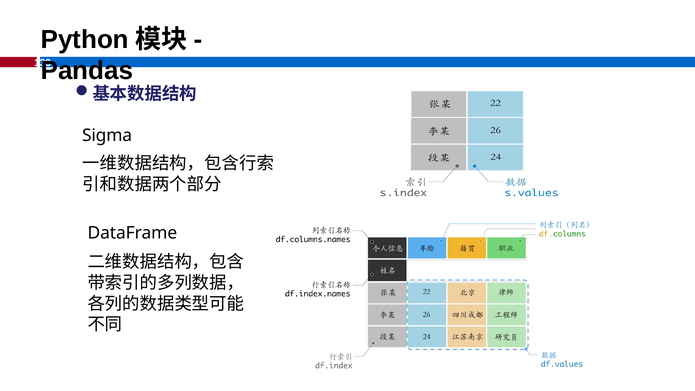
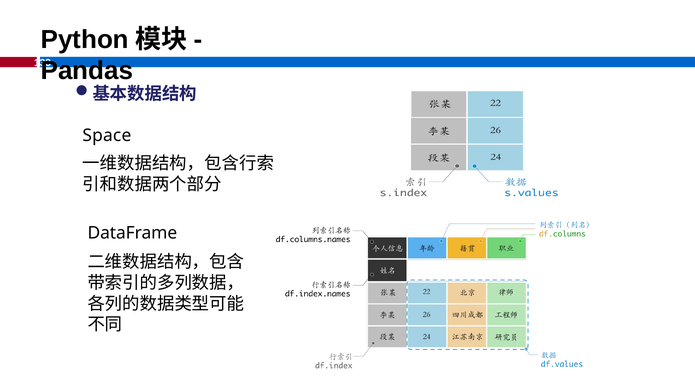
Sigma: Sigma -> Space (107, 135)
